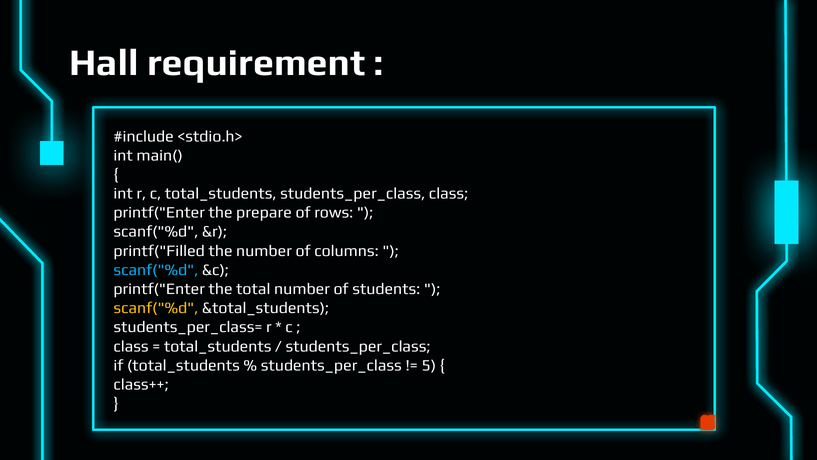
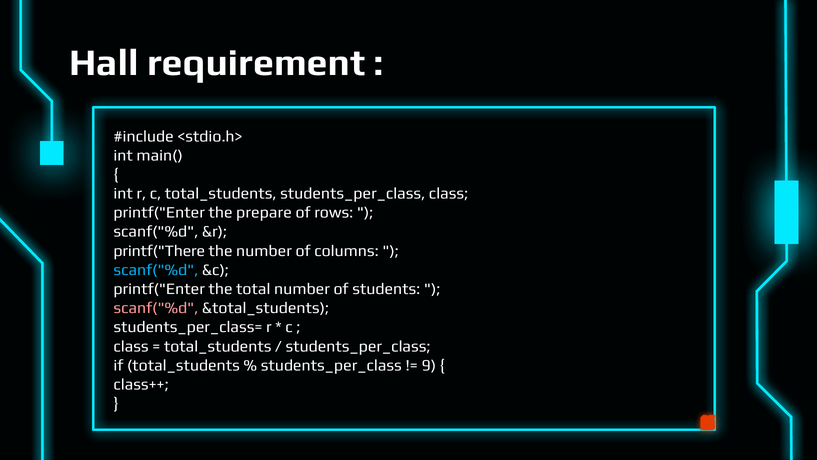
printf("Filled: printf("Filled -> printf("There (159, 251)
scanf("%d colour: yellow -> pink (156, 308)
5: 5 -> 9 (429, 365)
